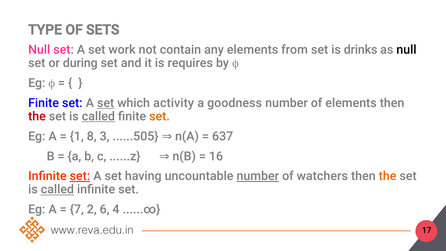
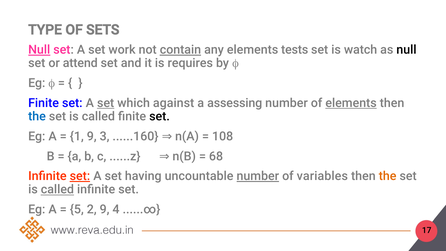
Null underline: none -> present (39, 50)
contain underline: none -> present (180, 50)
from: from -> tests (295, 50)
drinks: drinks -> watch (361, 50)
during: during -> attend (80, 63)
activity: activity -> against (174, 103)
goodness: goodness -> assessing (235, 103)
elements underline: none -> present (351, 103)
the colour: red -> blue (37, 116)
called underline: present -> none (98, 116)
set colour: orange -> black (159, 116)
1 8: 8 -> 9 (92, 136)
......505: ......505 -> ......160 (135, 136)
637: 637 -> 108 (223, 136)
16: 16 -> 68 (216, 156)
watchers: watchers -> variables (322, 176)
7: 7 -> 5 (77, 209)
2 6: 6 -> 9 (105, 209)
